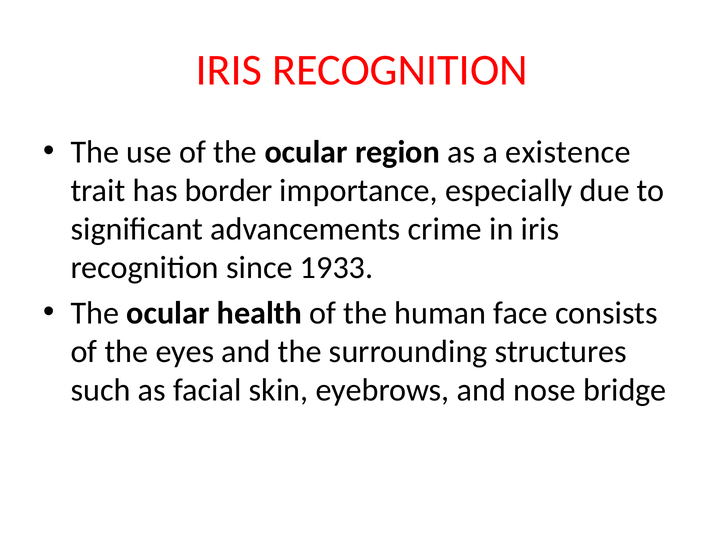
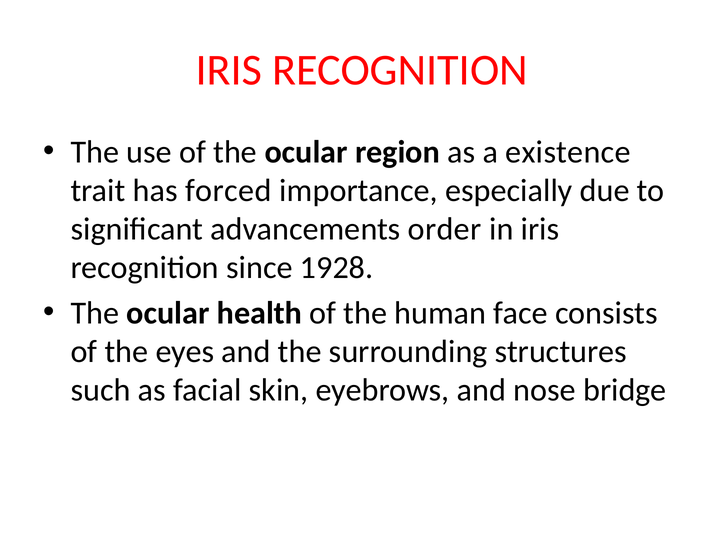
border: border -> forced (228, 191)
crime: crime -> order (445, 229)
1933: 1933 -> 1928 (337, 268)
